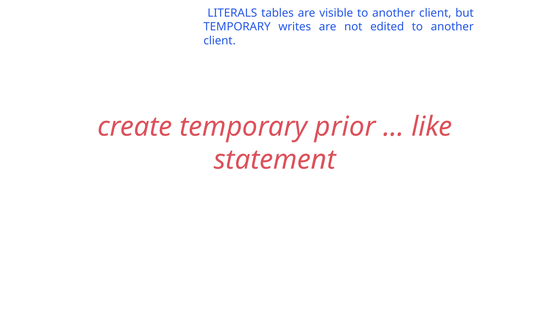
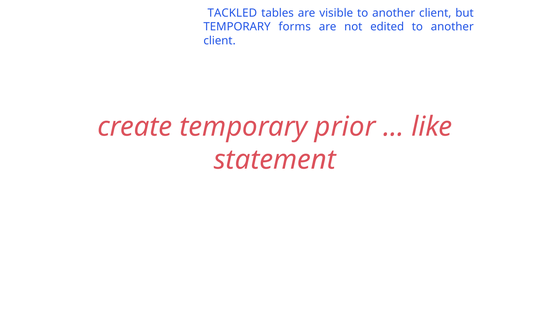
LITERALS: LITERALS -> TACKLED (232, 13)
writes: writes -> forms (295, 27)
